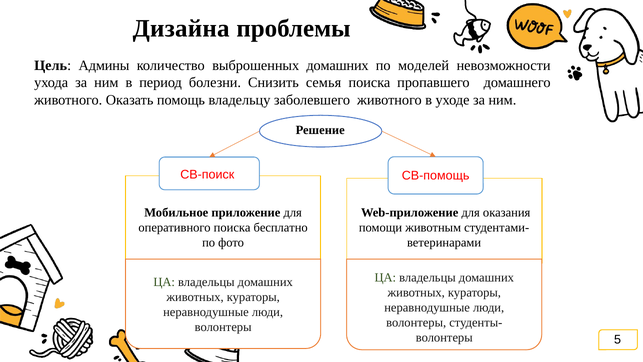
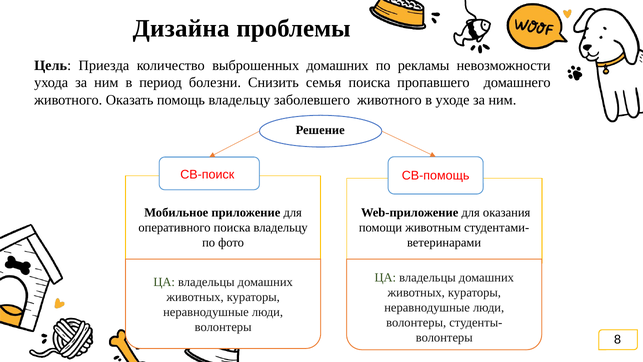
Админы: Админы -> Приезда (104, 66)
моделей: моделей -> рекламы (424, 66)
поиска бесплатно: бесплатно -> владельцу (281, 227)
5: 5 -> 8 (618, 339)
